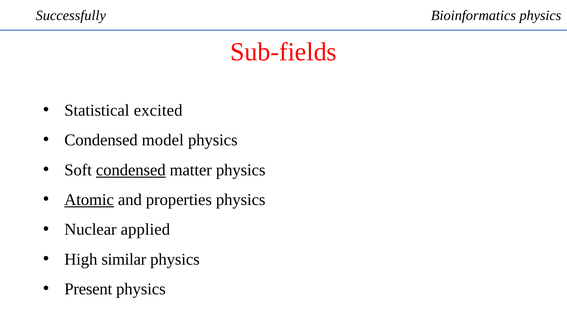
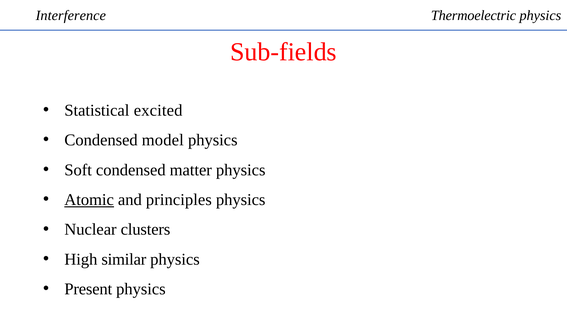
Successfully: Successfully -> Interference (71, 15)
Bioinformatics: Bioinformatics -> Thermoelectric (473, 15)
condensed underline: present -> none (131, 170)
properties: properties -> principles (179, 200)
applied: applied -> clusters (145, 229)
